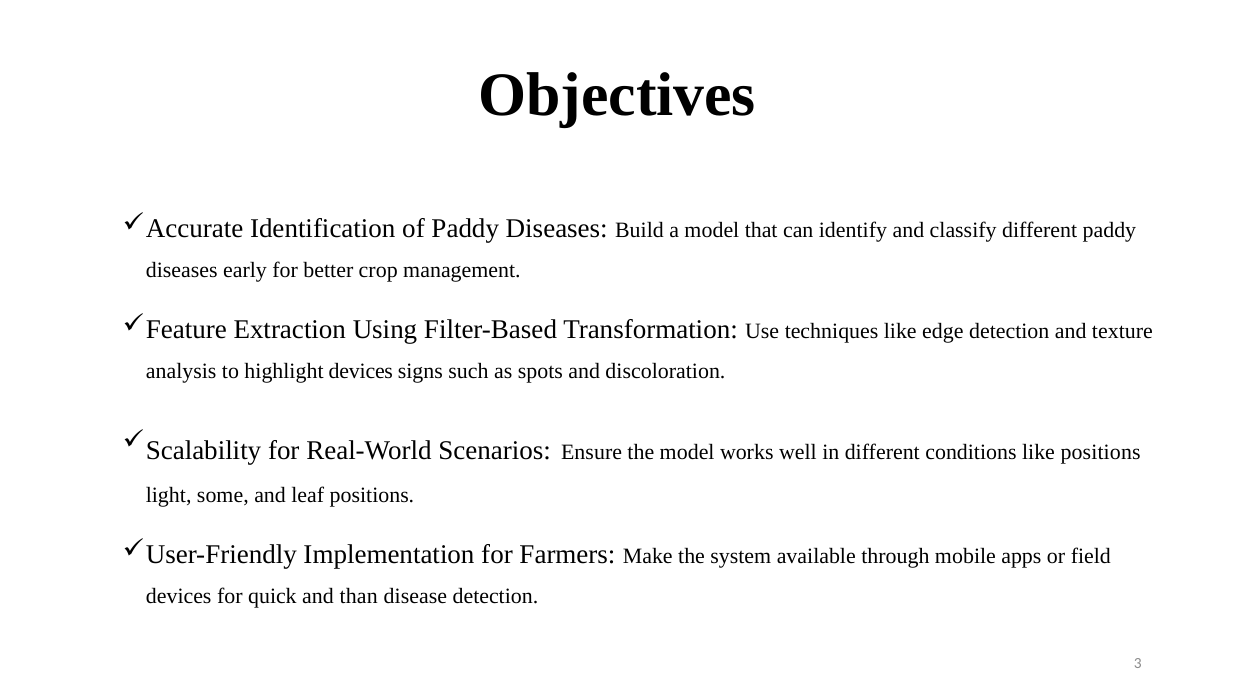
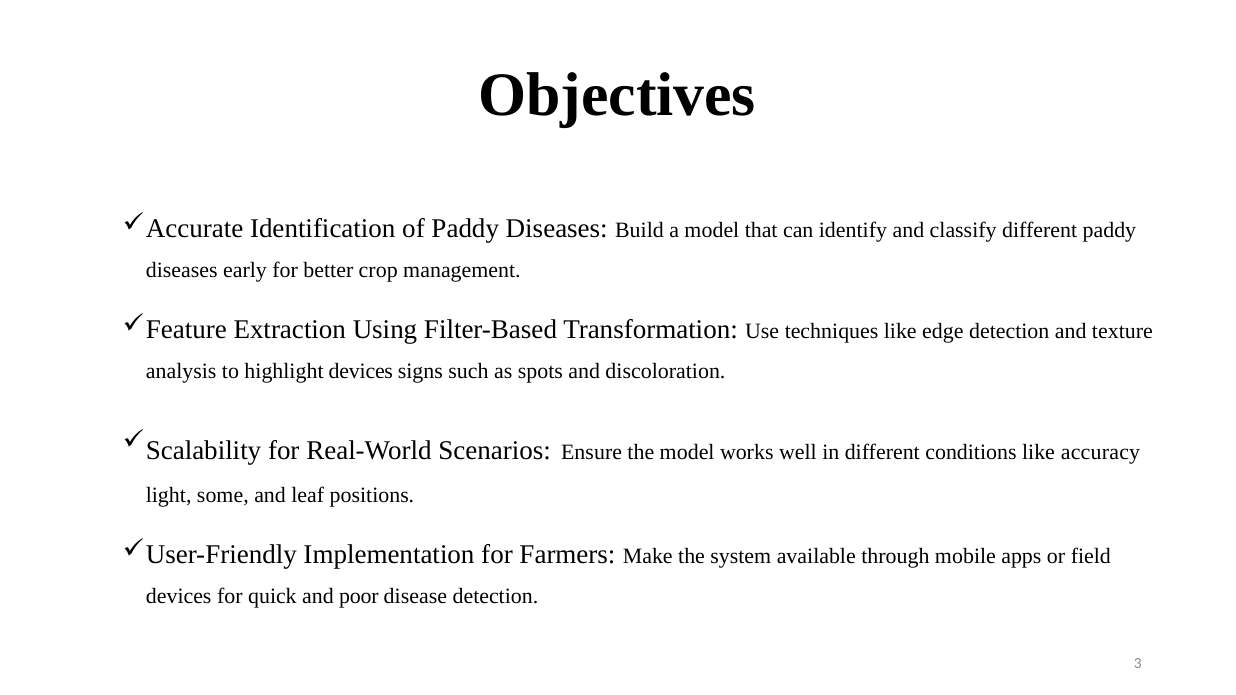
like positions: positions -> accuracy (1101, 453)
than: than -> poor (359, 597)
